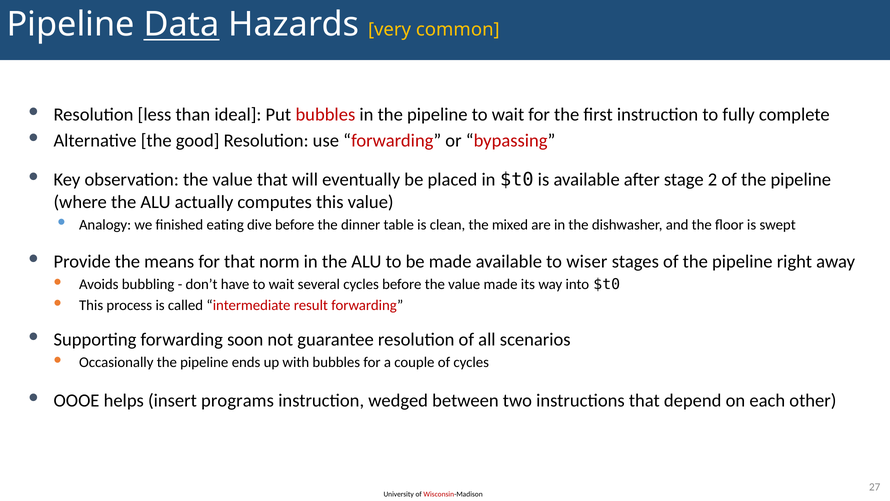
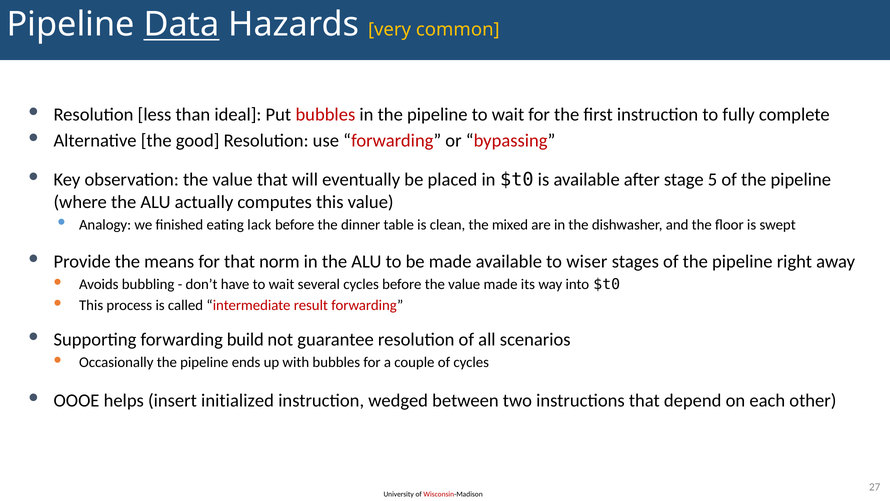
2: 2 -> 5 (713, 179)
dive: dive -> lack (259, 224)
soon: soon -> build (245, 339)
programs: programs -> initialized (238, 400)
